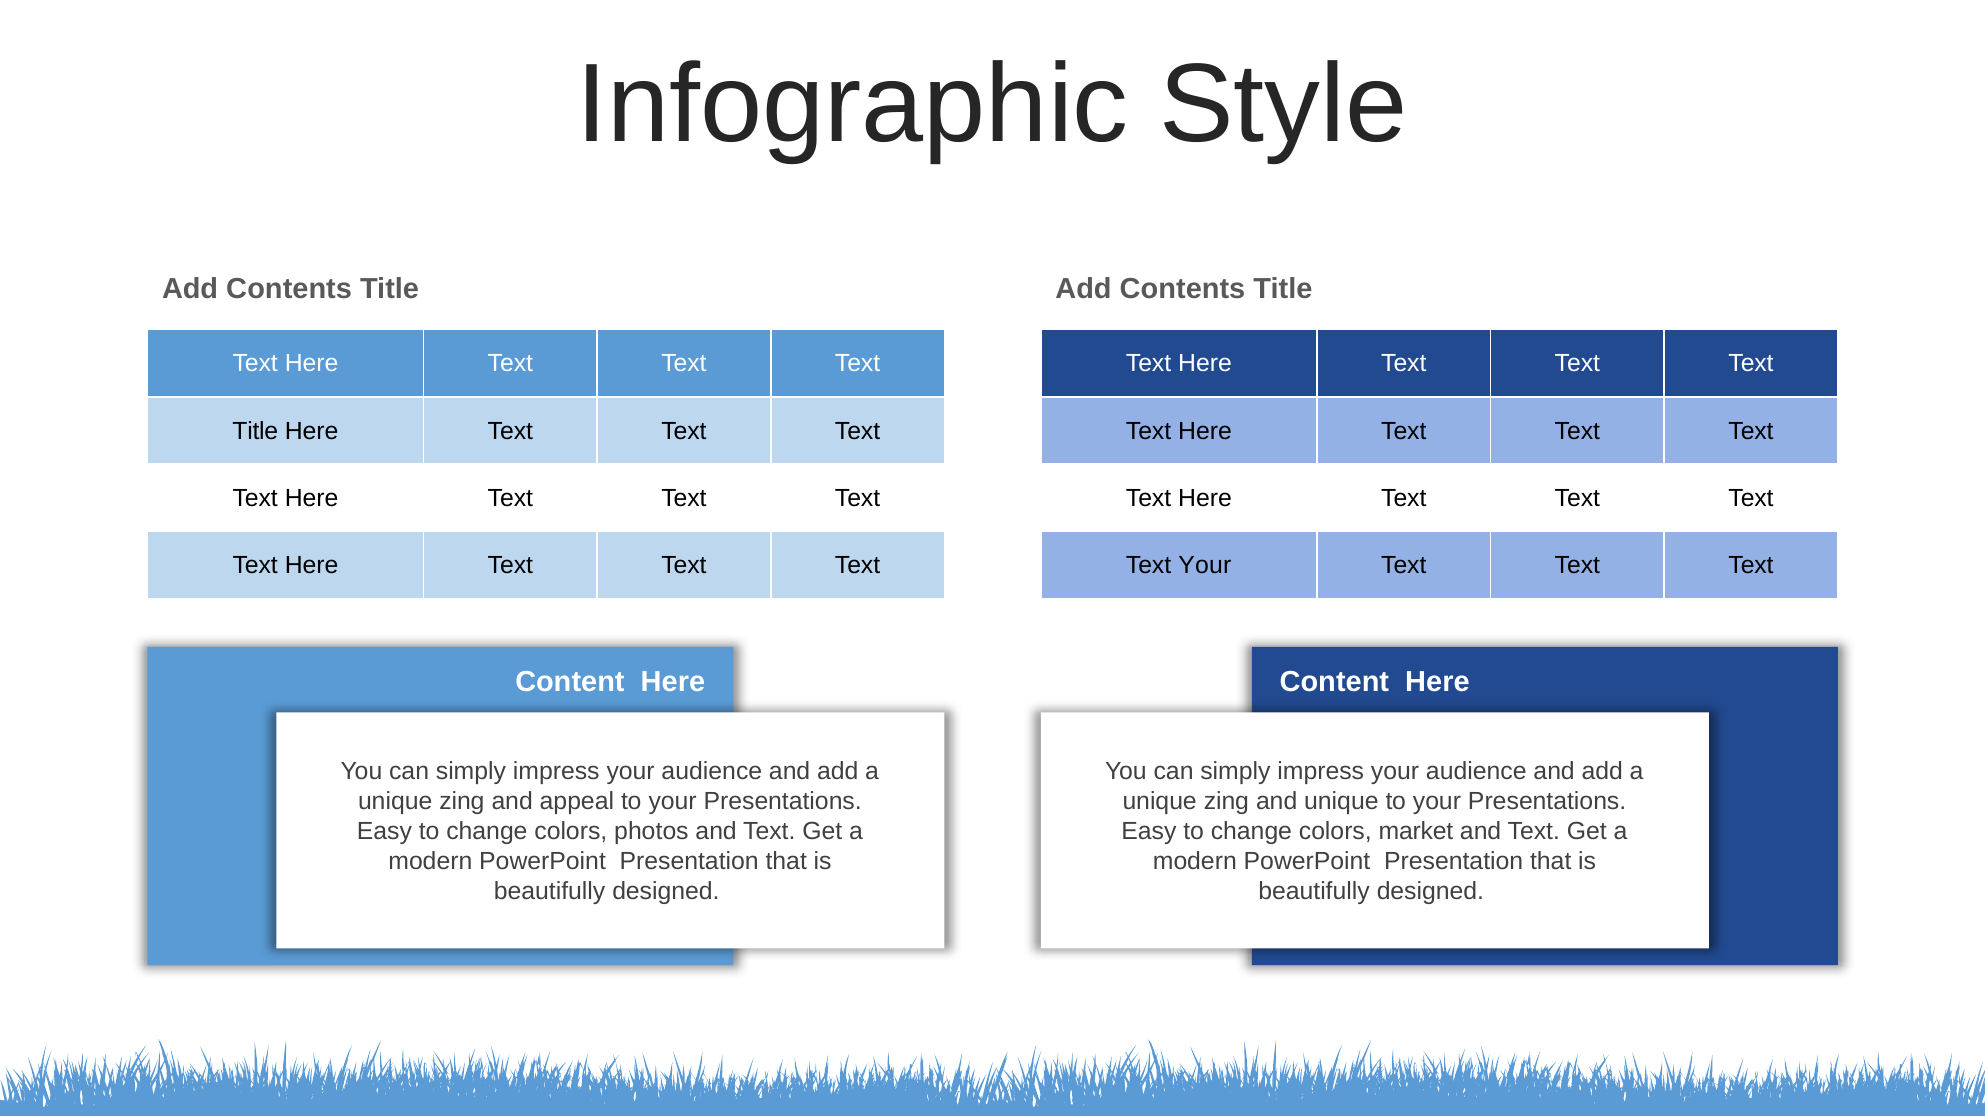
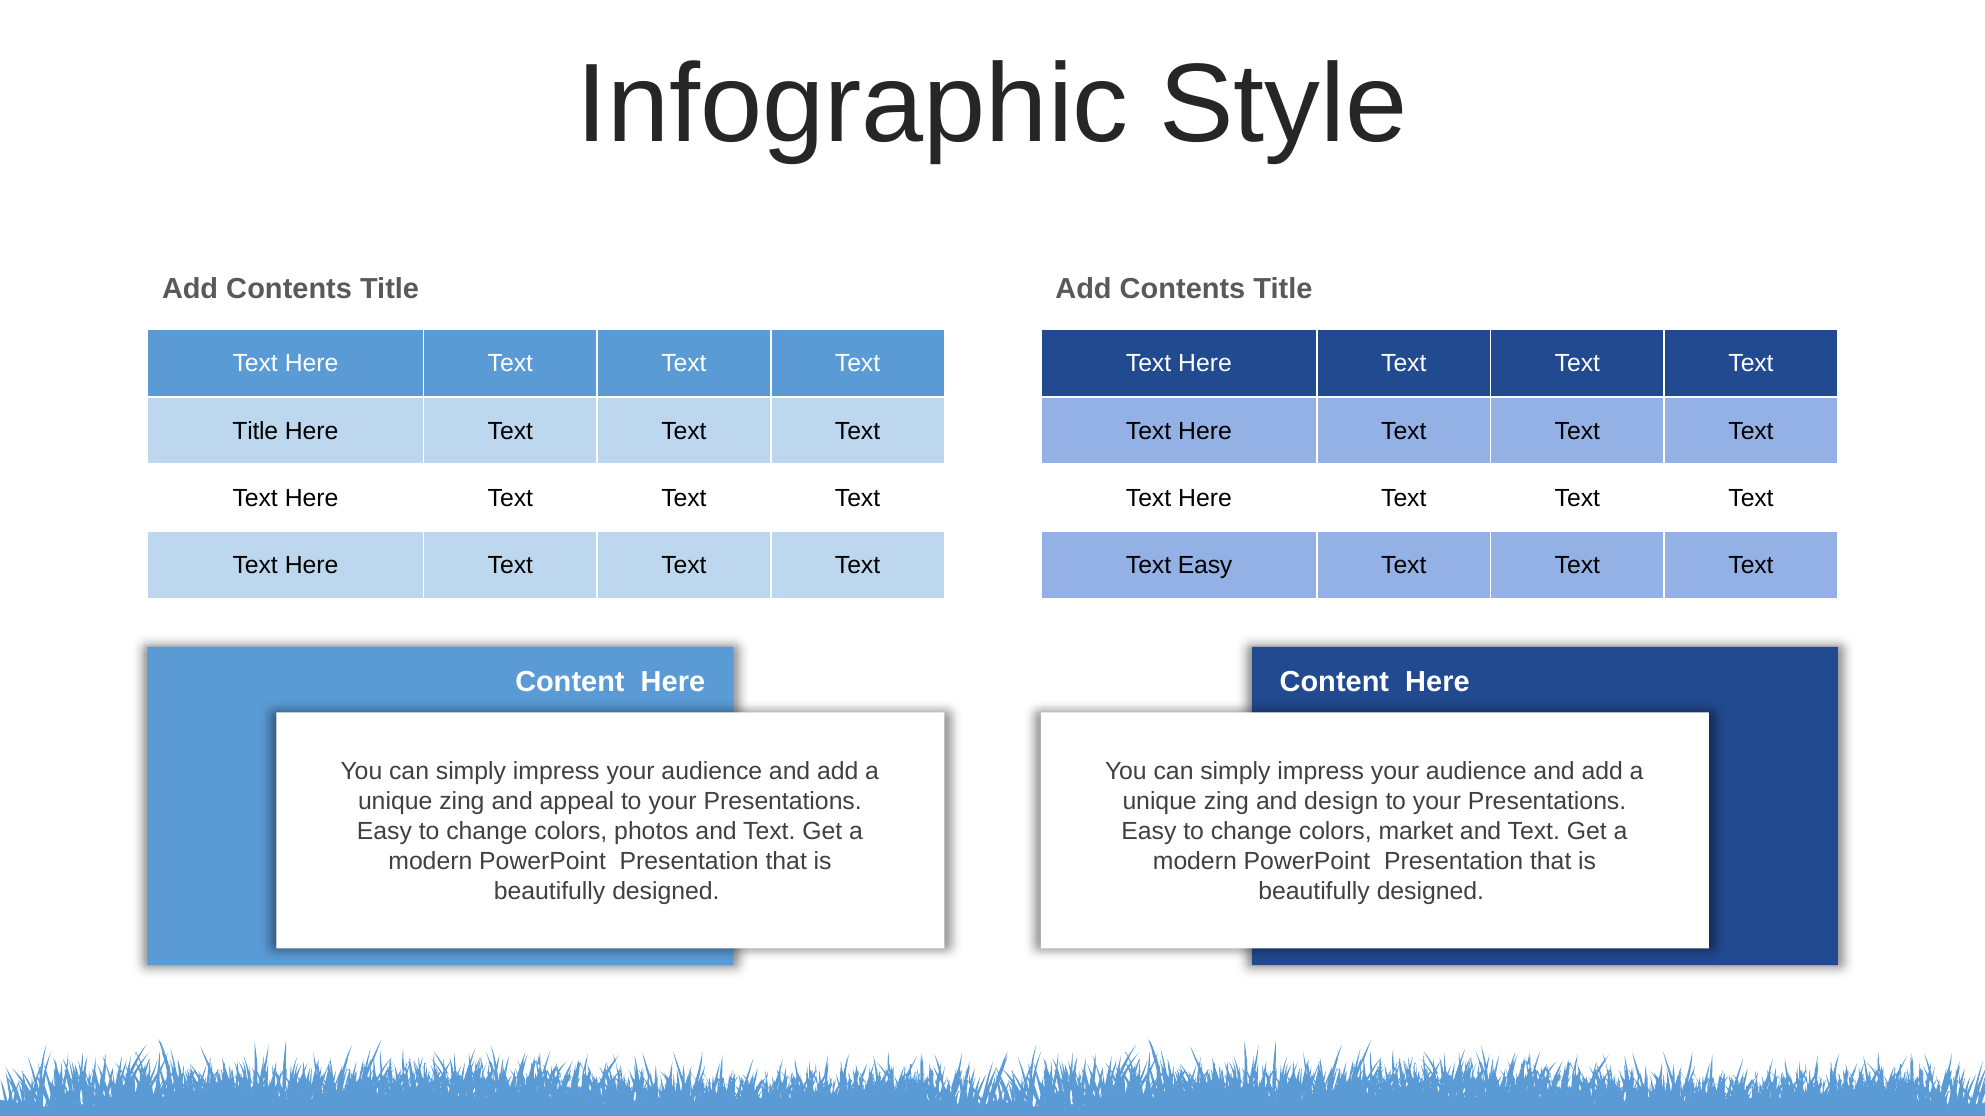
Text Your: Your -> Easy (1205, 566)
and unique: unique -> design (1341, 802)
